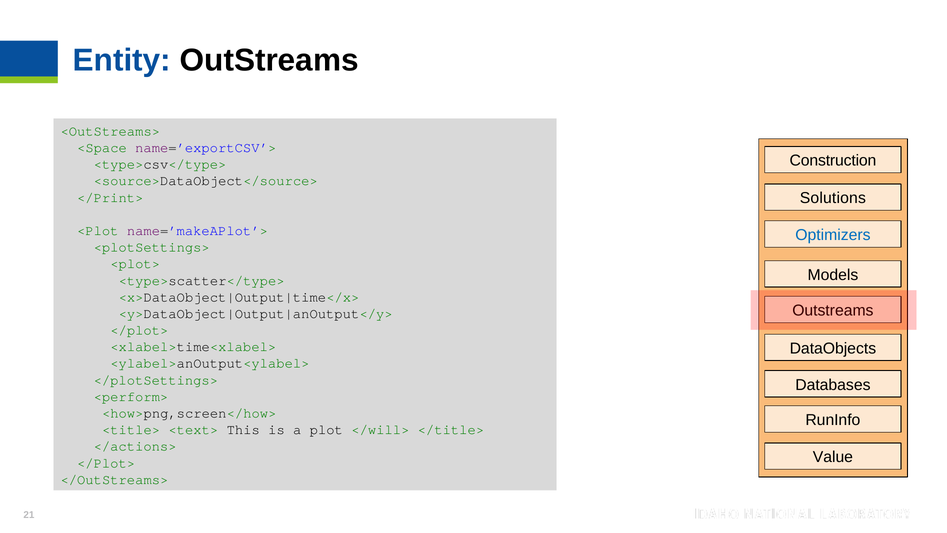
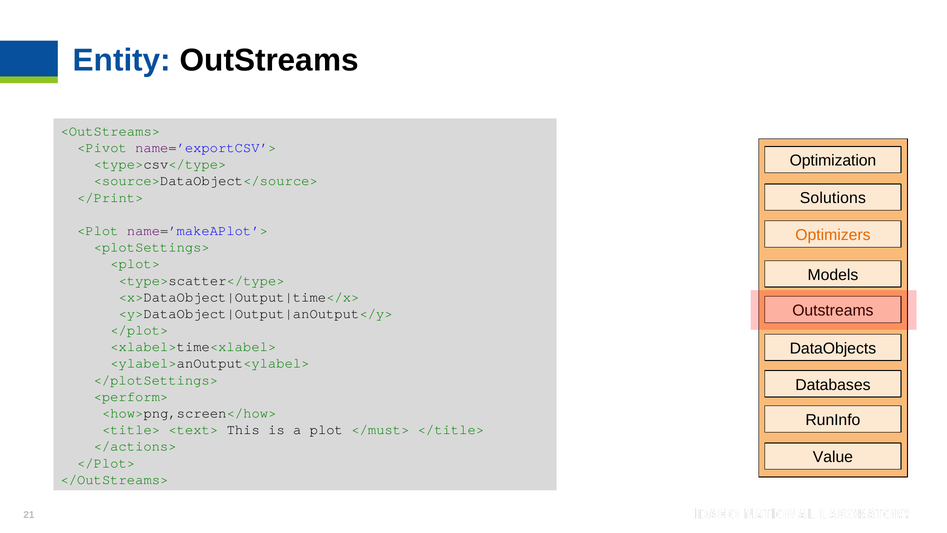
<Space: <Space -> <Pivot (102, 148)
Construction: Construction -> Optimization (833, 161)
Optimizers colour: blue -> orange (833, 235)
</will>: </will> -> </must> (380, 430)
